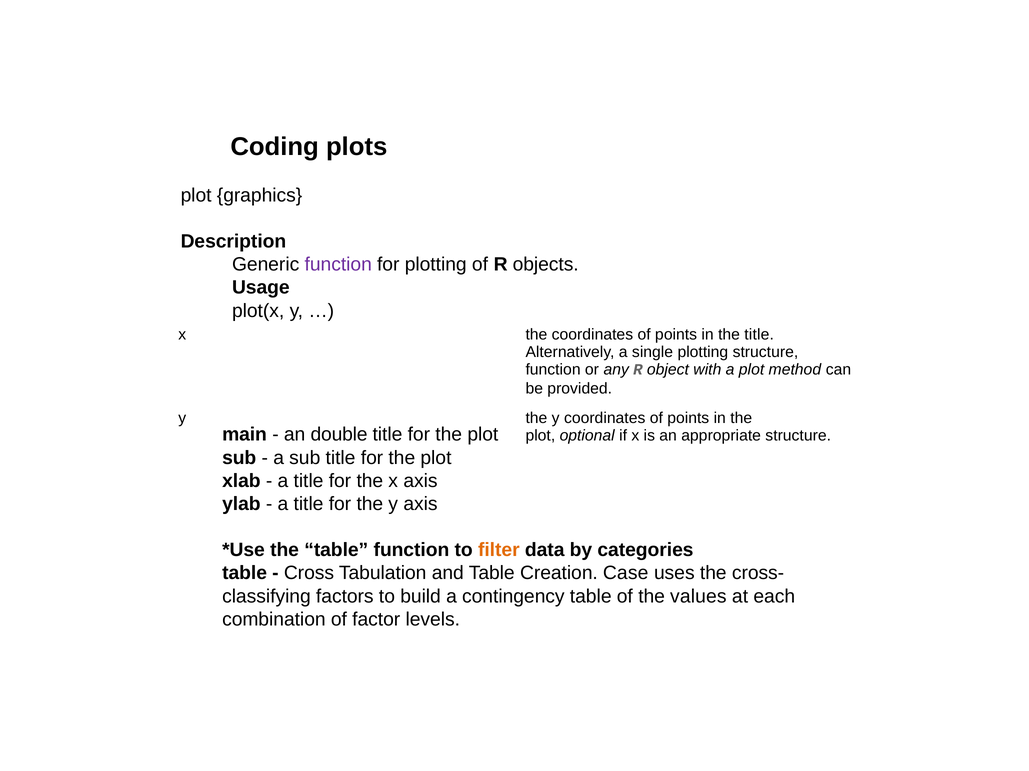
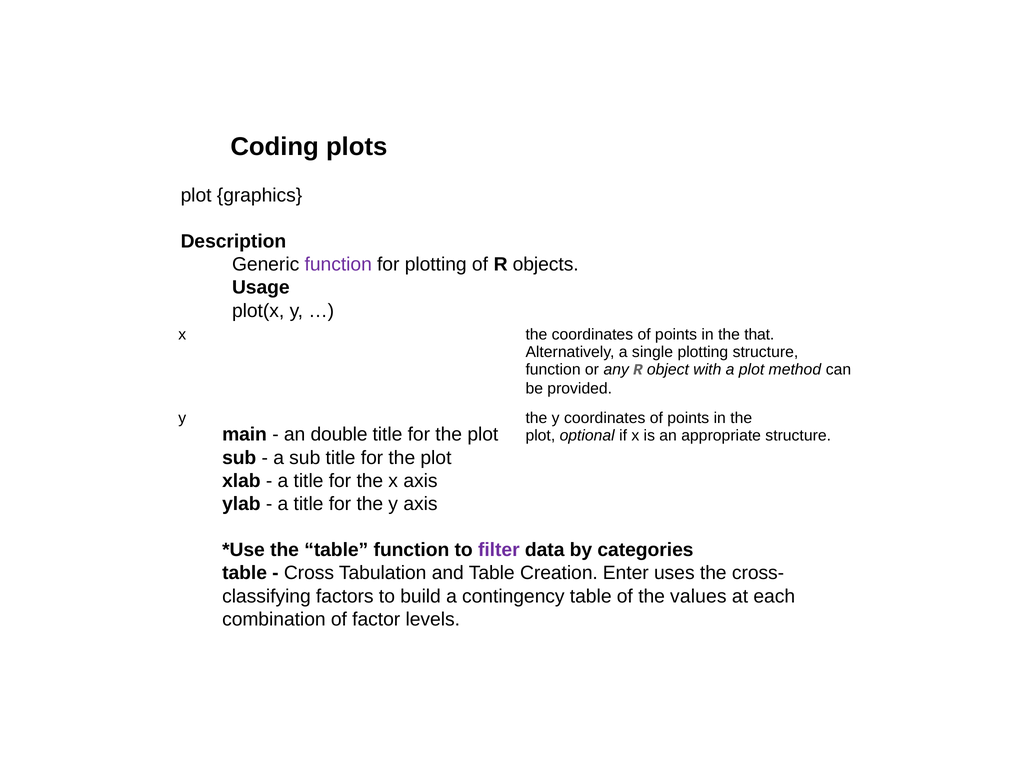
the title: title -> that (759, 335)
filter colour: orange -> purple (499, 551)
Case: Case -> Enter (626, 574)
